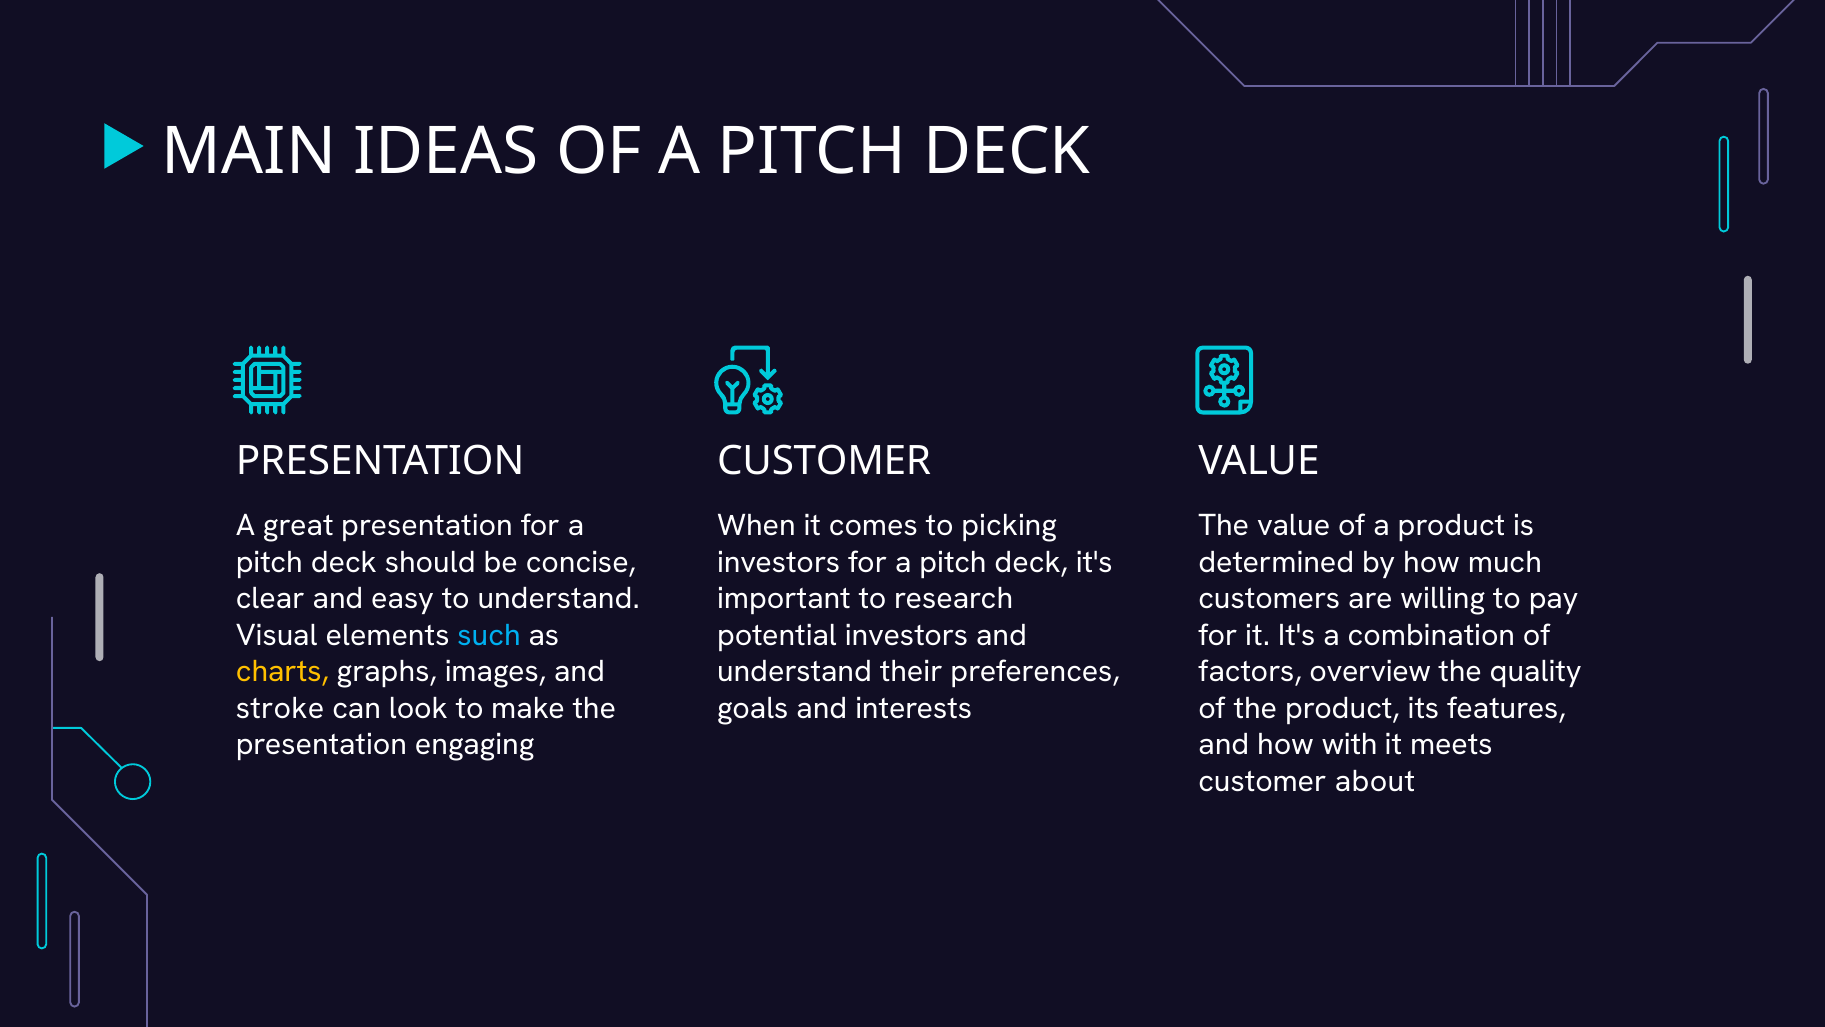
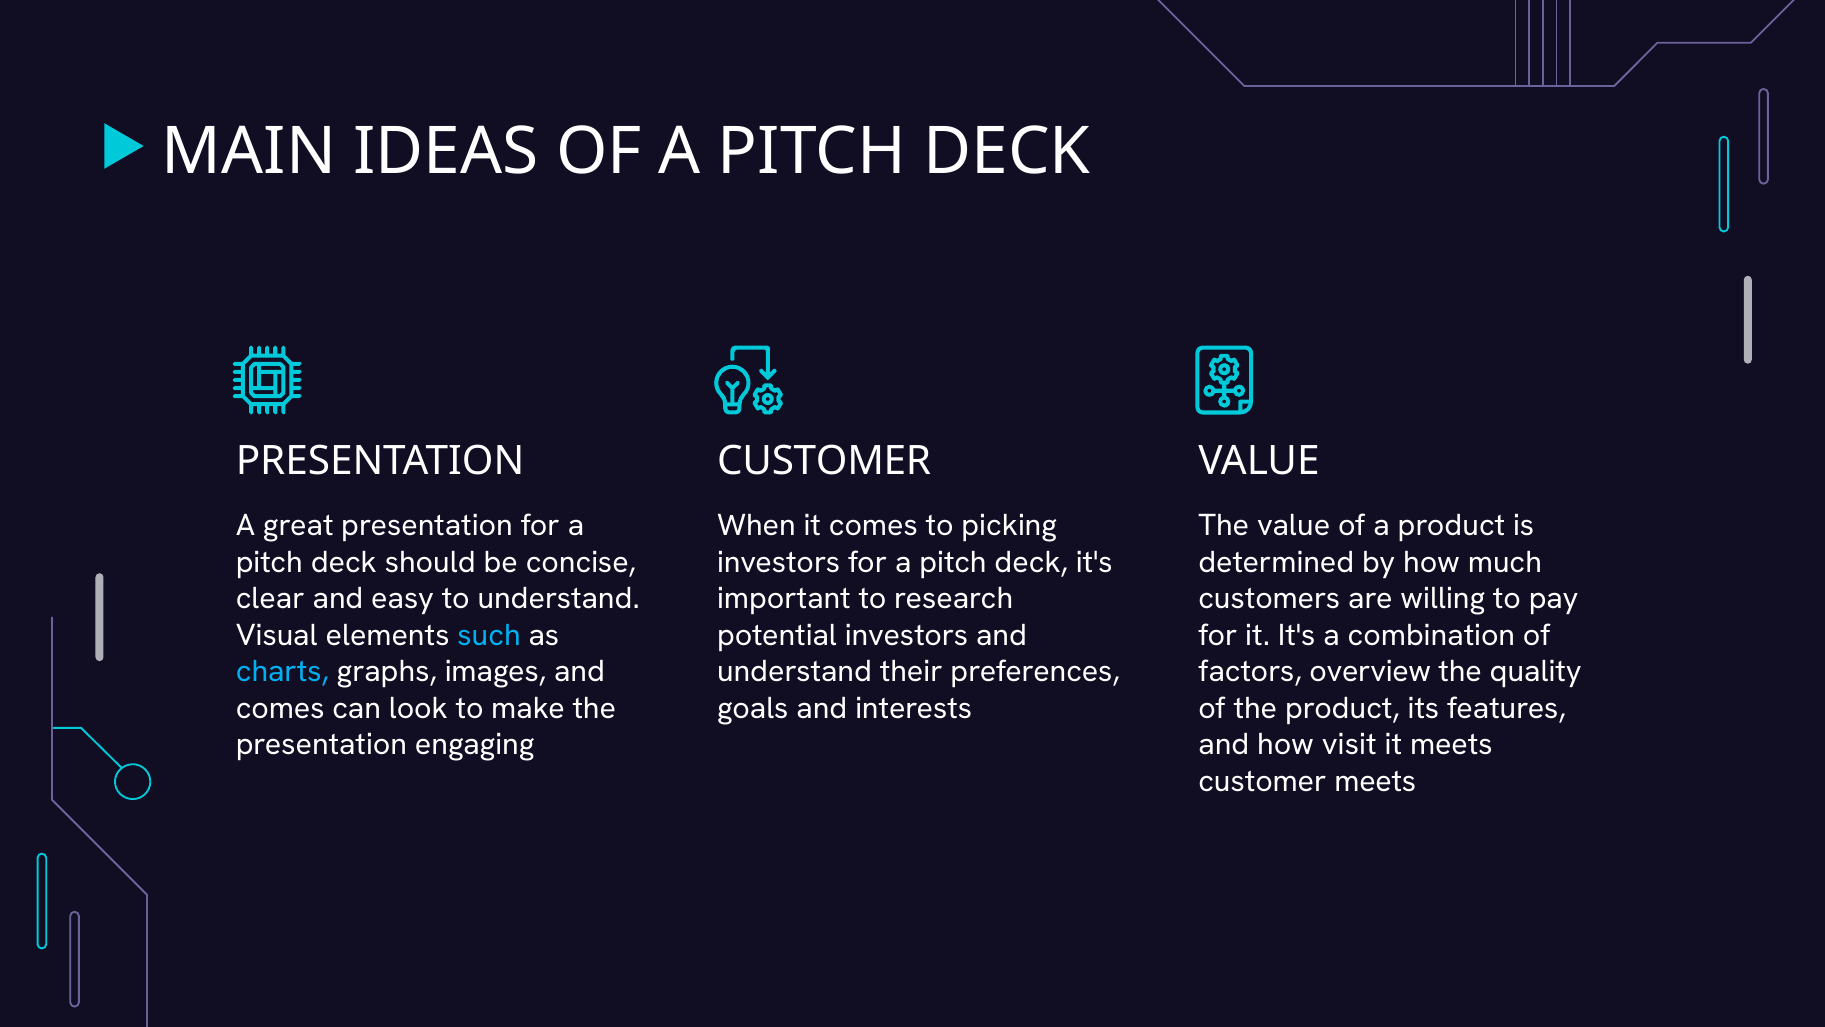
charts colour: yellow -> light blue (282, 671)
stroke: stroke -> comes (280, 708)
with: with -> visit (1349, 744)
customer about: about -> meets (1375, 781)
